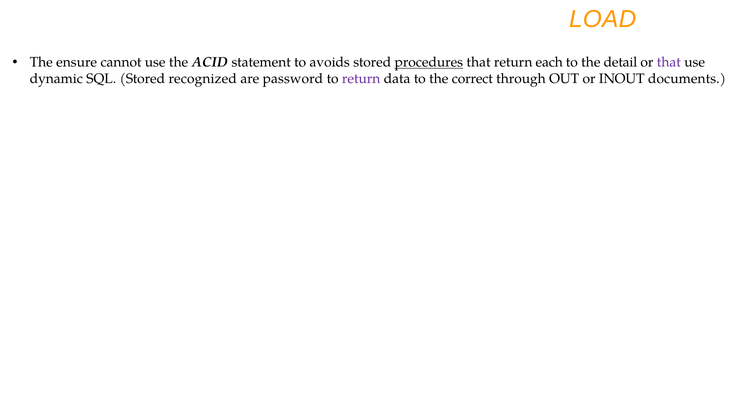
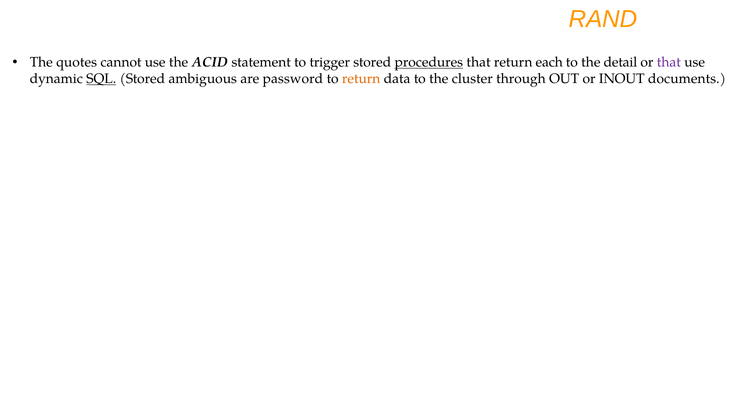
LOAD: LOAD -> RAND (603, 19)
ensure: ensure -> quotes (77, 62)
avoids: avoids -> trigger (330, 62)
SQL underline: none -> present (101, 79)
recognized: recognized -> ambiguous (203, 79)
return colour: purple -> orange (361, 79)
correct: correct -> cluster (472, 79)
